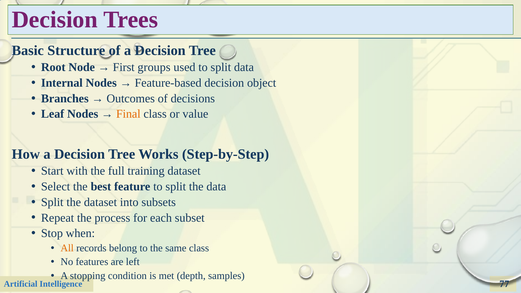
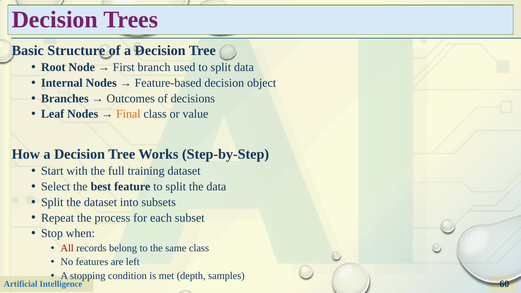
groups: groups -> branch (154, 67)
All colour: orange -> red (67, 248)
77: 77 -> 60 (504, 284)
